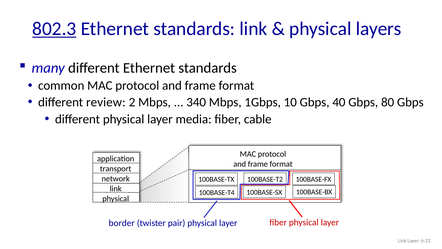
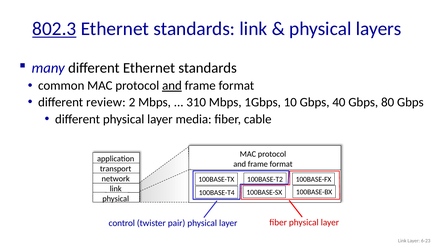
and underline: none -> present (172, 85)
340: 340 -> 310 (196, 102)
border: border -> control (122, 223)
